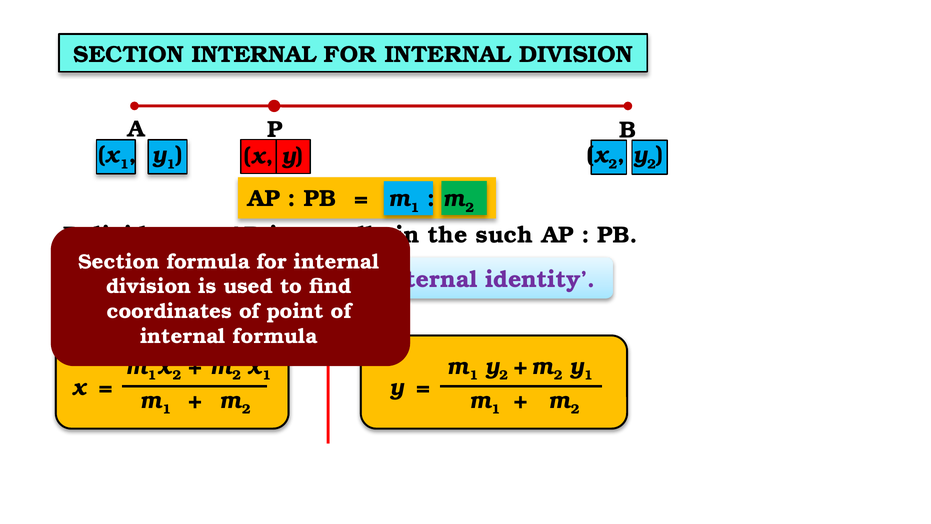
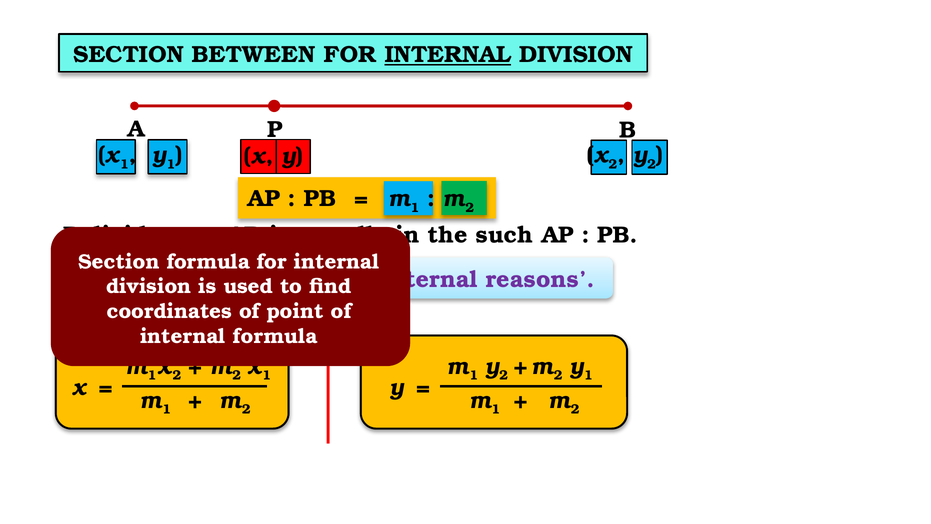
SECTION INTERNAL: INTERNAL -> BETWEEN (254, 55)
INTERNAL underline: none -> present (448, 55)
identity: identity -> reasons (540, 279)
